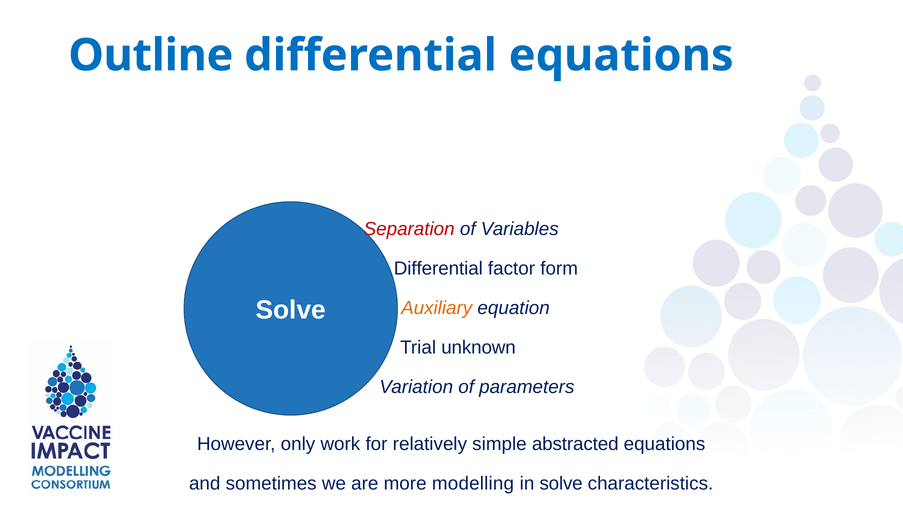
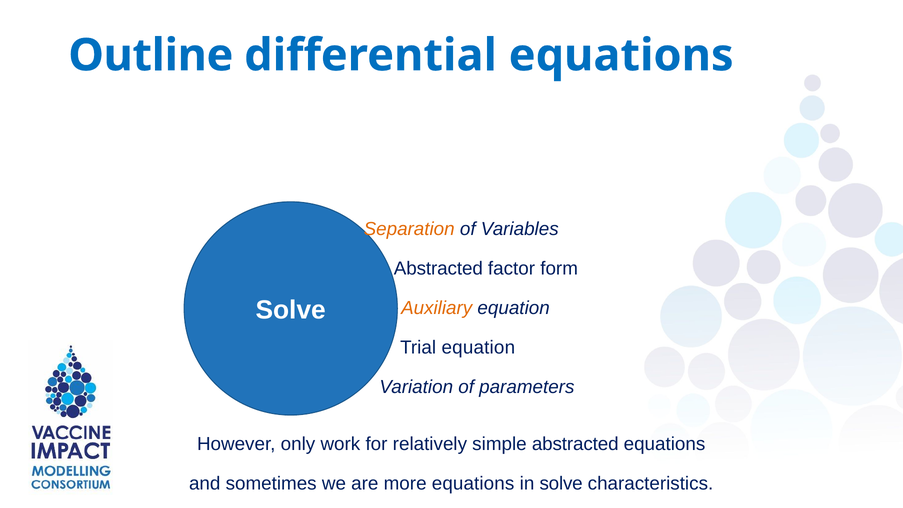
Separation colour: red -> orange (409, 229)
Differential: Differential -> Abstracted (438, 268)
Trial unknown: unknown -> equation (478, 348)
more modelling: modelling -> equations (473, 483)
